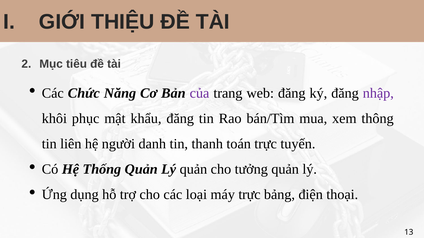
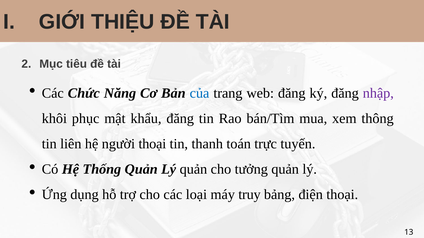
của colour: purple -> blue (200, 93)
người danh: danh -> thoại (152, 144)
máy trực: trực -> truy (250, 195)
